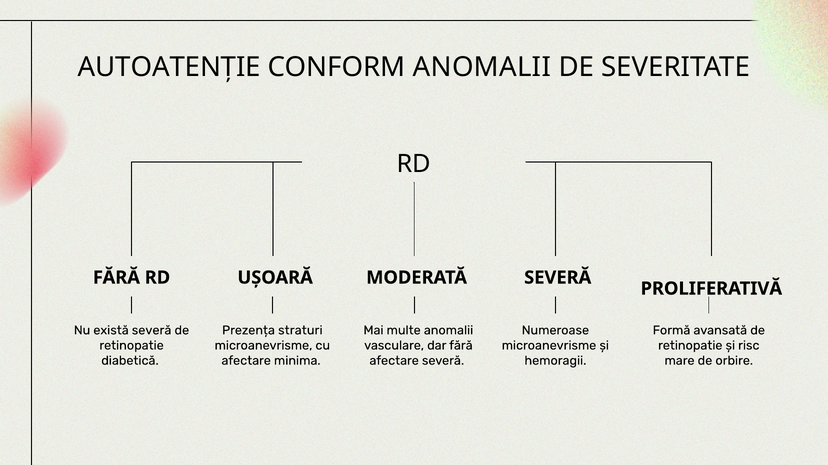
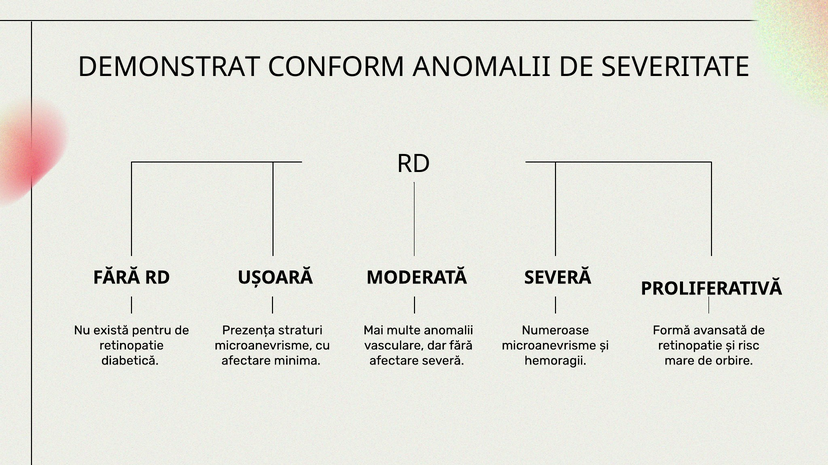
AUTOATENȚIE: AUTOATENȚIE -> DEMONSTRAT (169, 67)
există severă: severă -> pentru (152, 331)
